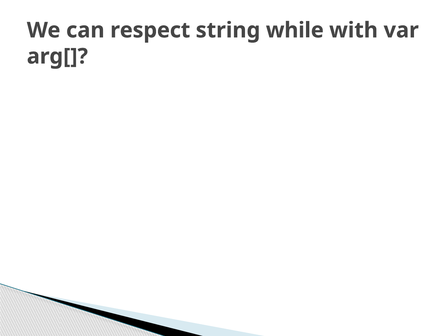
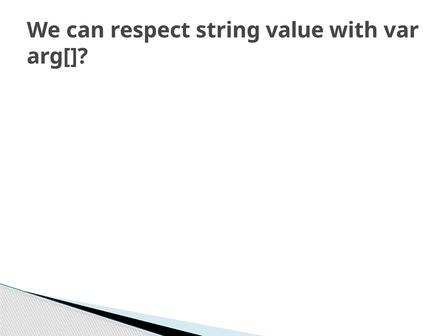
while: while -> value (295, 30)
